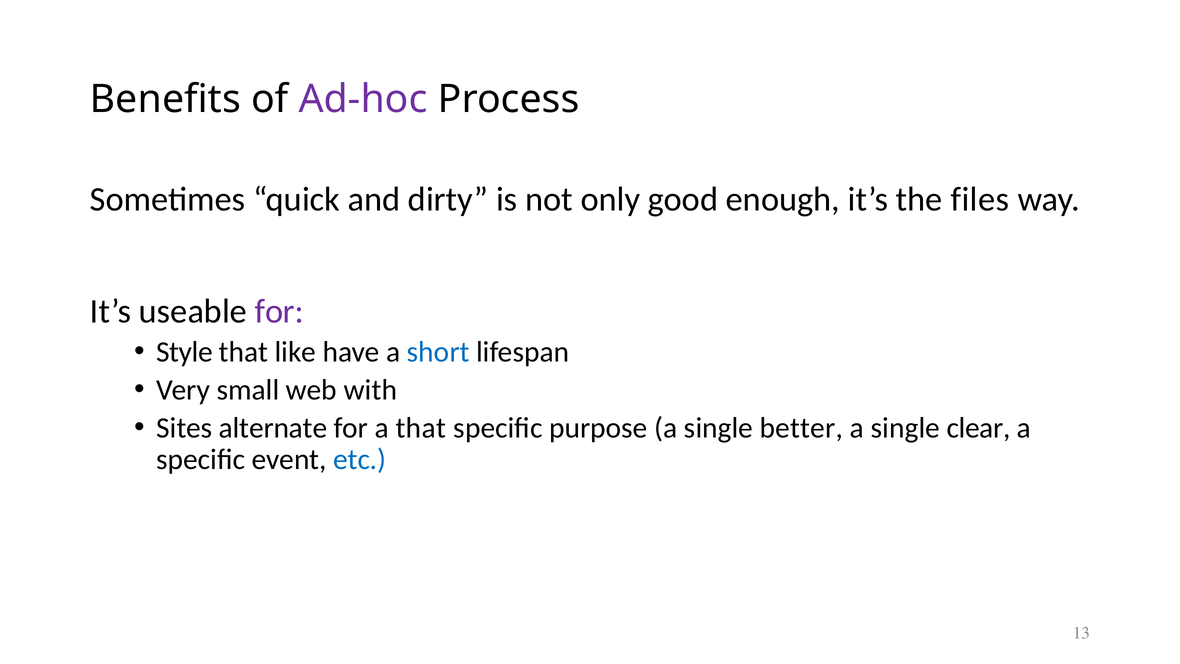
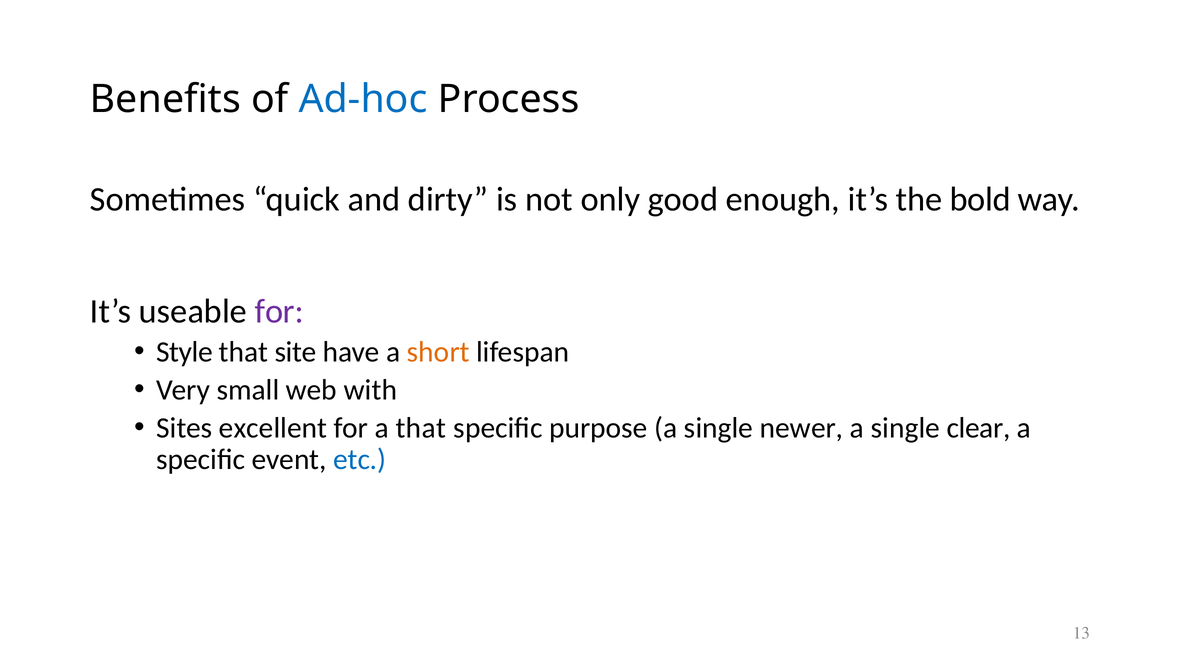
Ad-hoc colour: purple -> blue (363, 99)
files: files -> bold (980, 200)
like: like -> site (295, 352)
short colour: blue -> orange (438, 352)
alternate: alternate -> excellent (273, 428)
better: better -> newer (802, 428)
